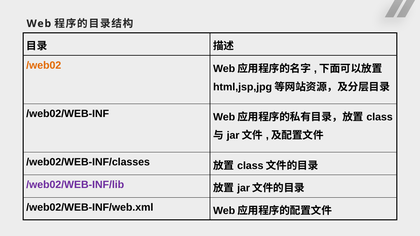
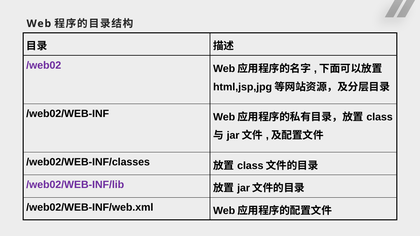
/web02 colour: orange -> purple (44, 65)
